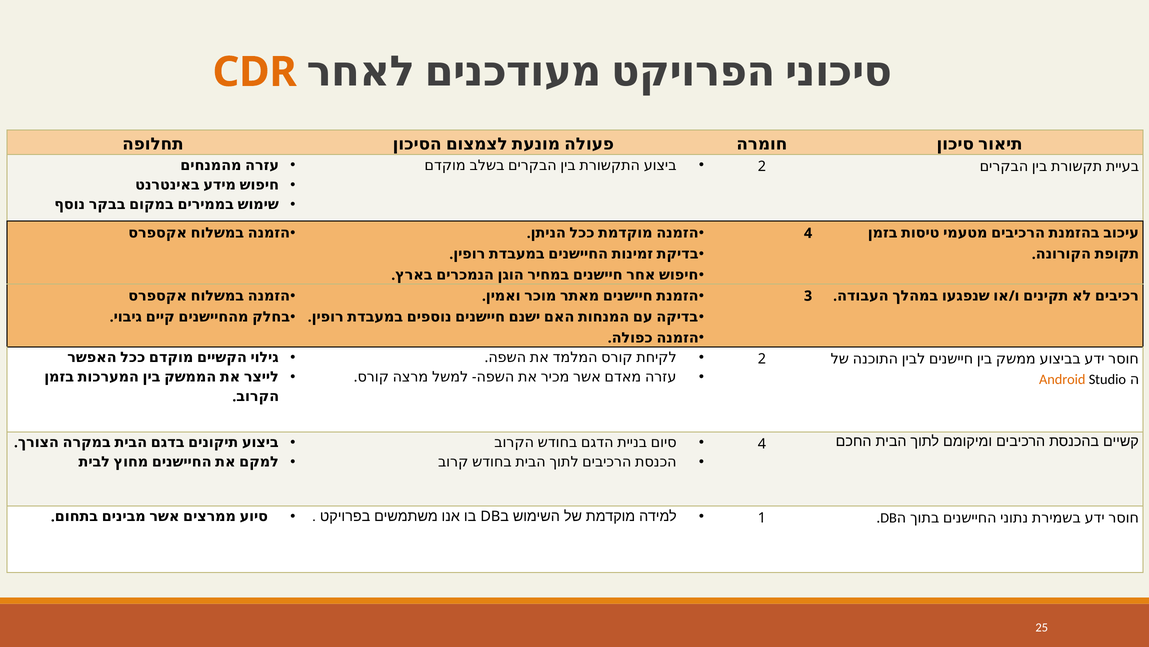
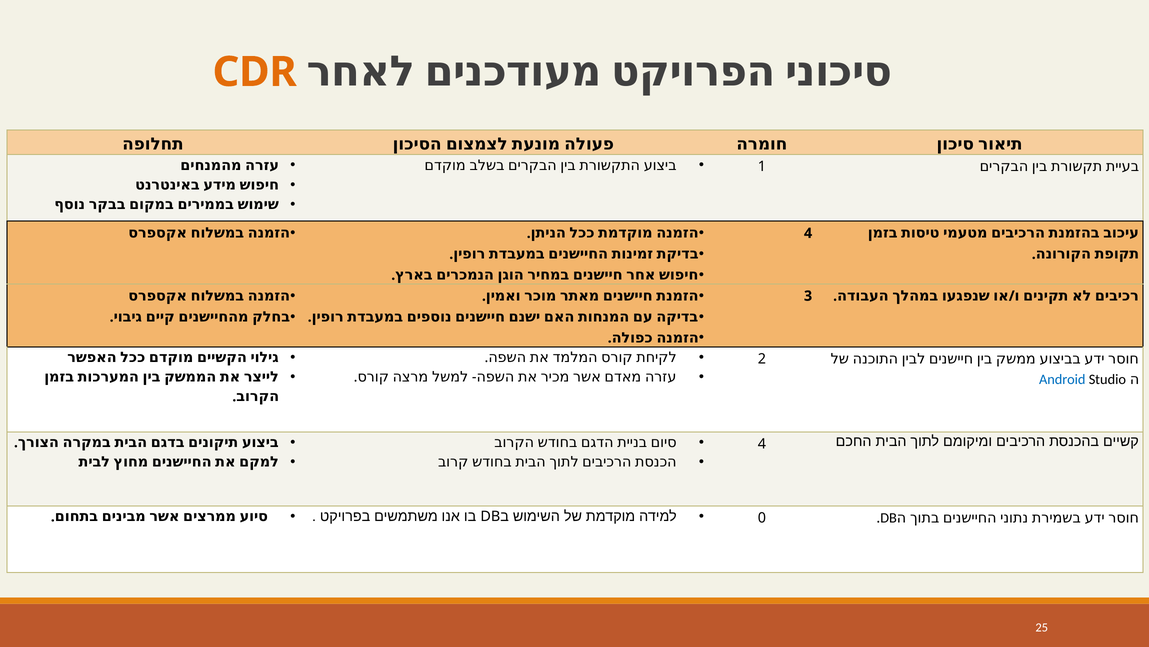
2: 2 -> 1 (762, 167)
Android colour: orange -> blue (1062, 379)
1: 1 -> 0 (762, 517)
